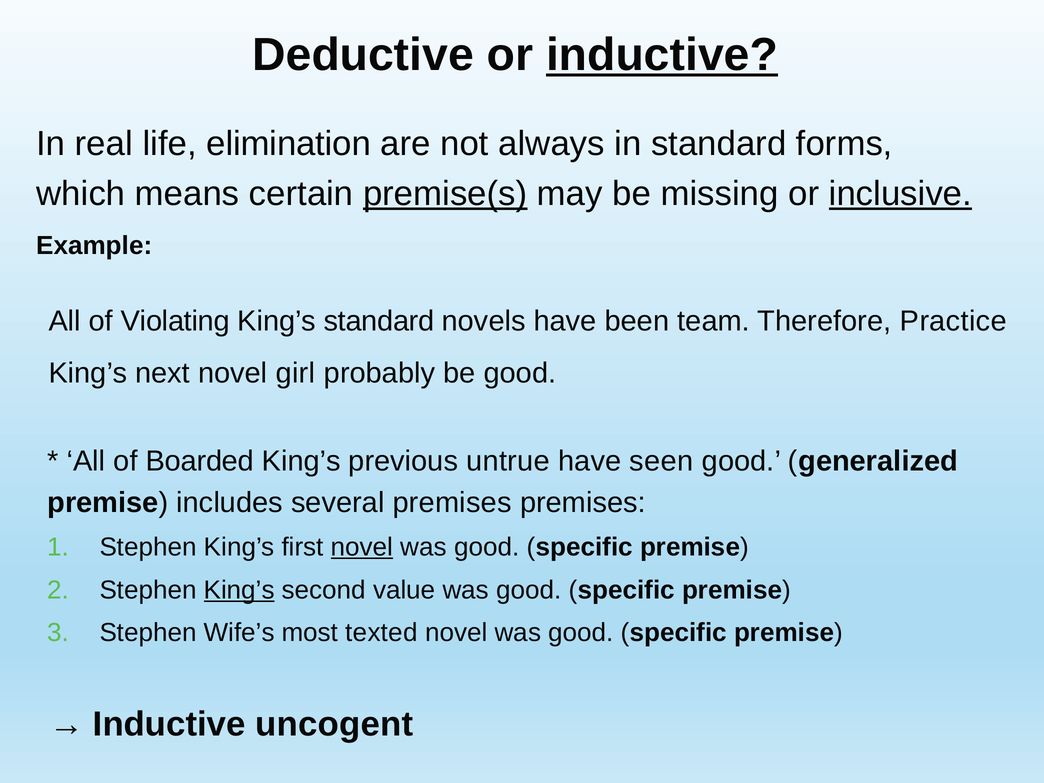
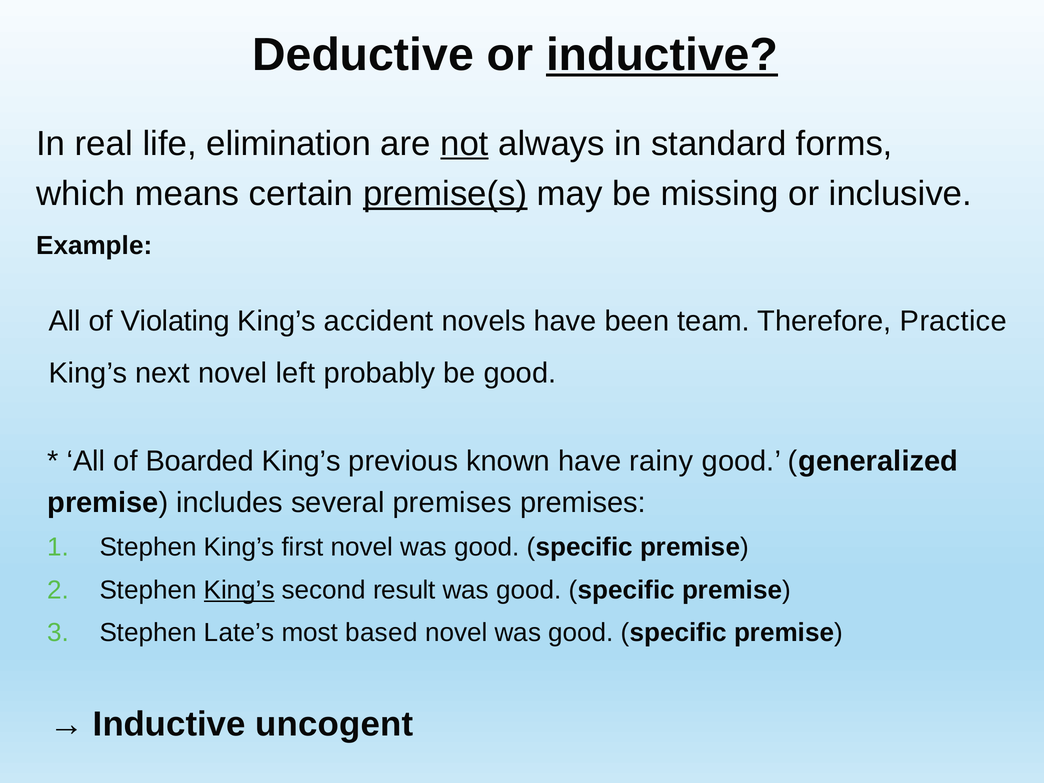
not underline: none -> present (464, 144)
inclusive underline: present -> none (900, 194)
King’s standard: standard -> accident (379, 321)
girl: girl -> left (295, 373)
untrue: untrue -> known (508, 461)
seen: seen -> rainy (661, 461)
novel underline: present -> none (362, 547)
value: value -> result (404, 590)
Wife’s: Wife’s -> Late’s (239, 633)
texted: texted -> based (381, 633)
